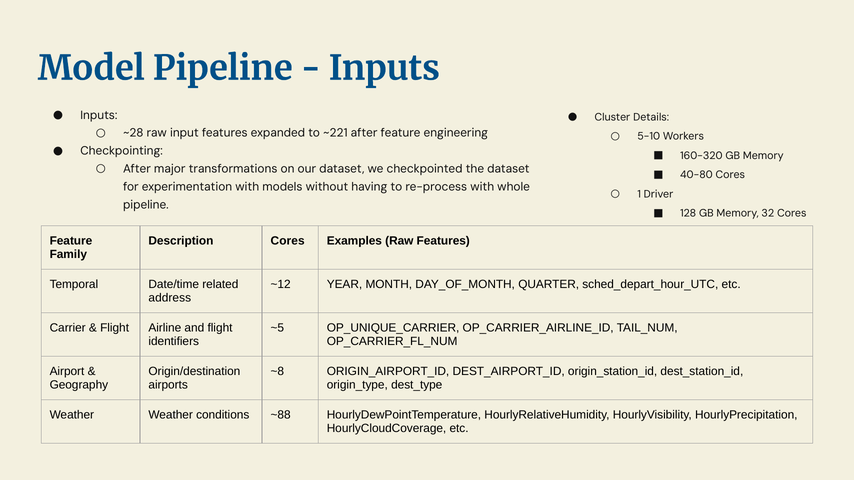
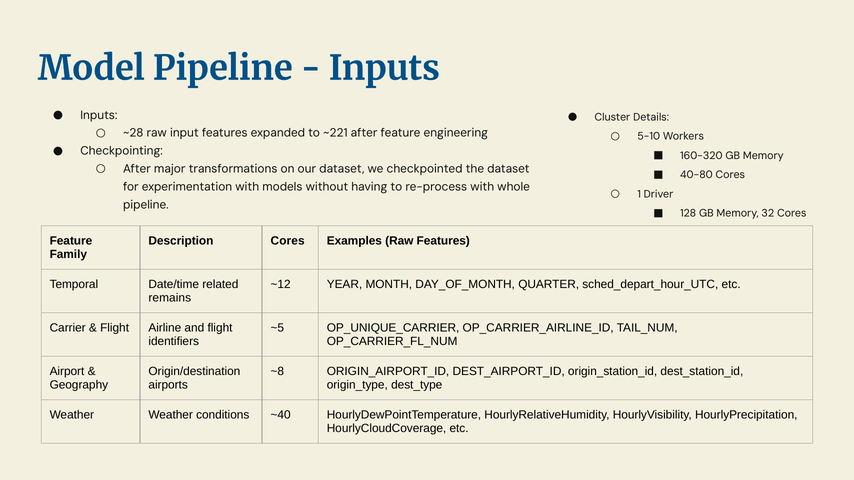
address: address -> remains (170, 298)
~88: ~88 -> ~40 (281, 415)
